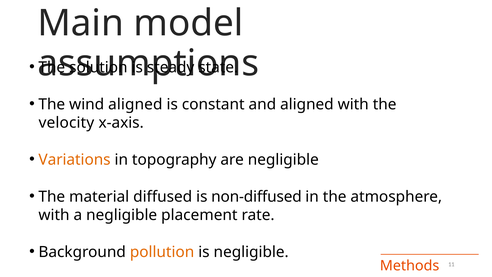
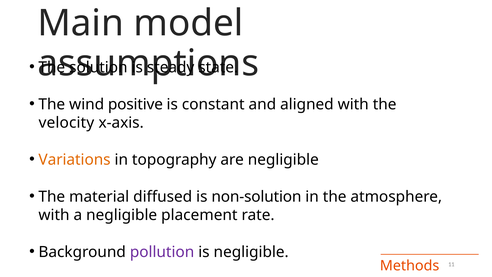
wind aligned: aligned -> positive (135, 104)
non-diffused: non-diffused -> non-solution (256, 196)
pollution colour: orange -> purple (162, 252)
